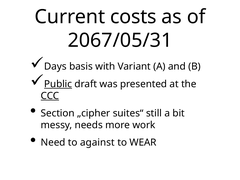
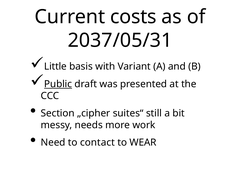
2067/05/31: 2067/05/31 -> 2037/05/31 (120, 40)
Days: Days -> Little (55, 67)
CCC underline: present -> none (50, 96)
against: against -> contact (97, 142)
